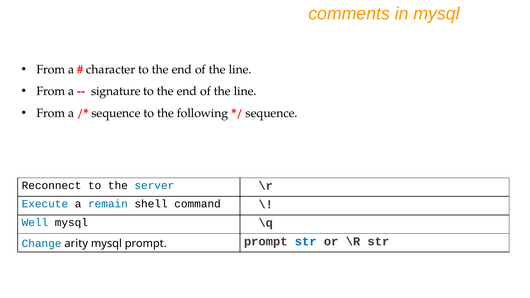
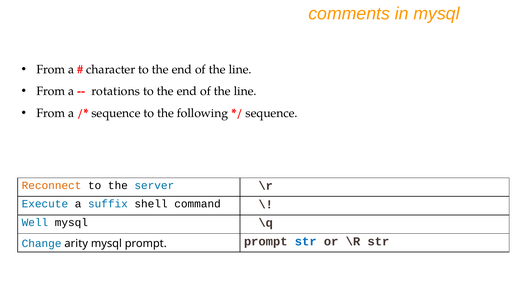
signature: signature -> rotations (116, 91)
Reconnect colour: black -> orange (52, 185)
remain: remain -> suffix (108, 204)
